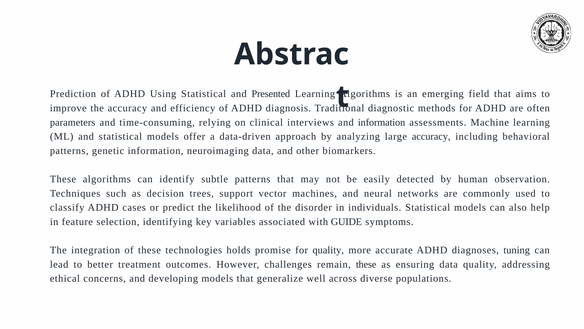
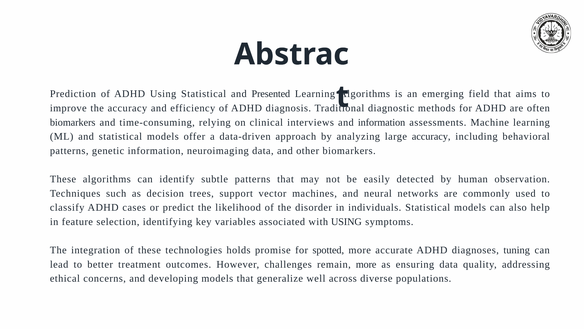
parameters: parameters -> biomarkers (73, 122)
with GUIDE: GUIDE -> USING (346, 221)
for quality: quality -> spotted (328, 250)
remain these: these -> more (366, 264)
